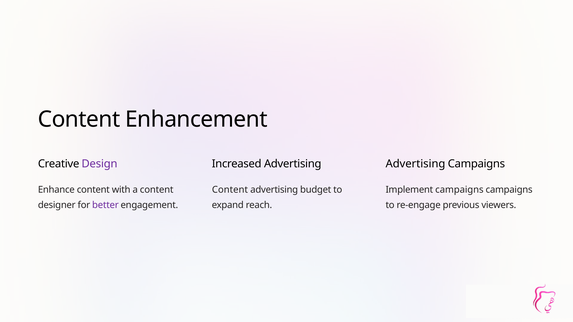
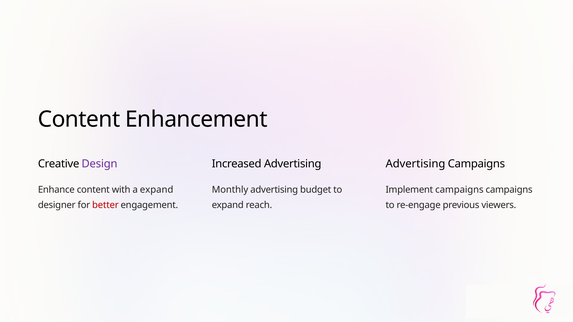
a content: content -> expand (157, 190)
Content: Content -> Monthly (230, 190)
better colour: purple -> red (105, 205)
